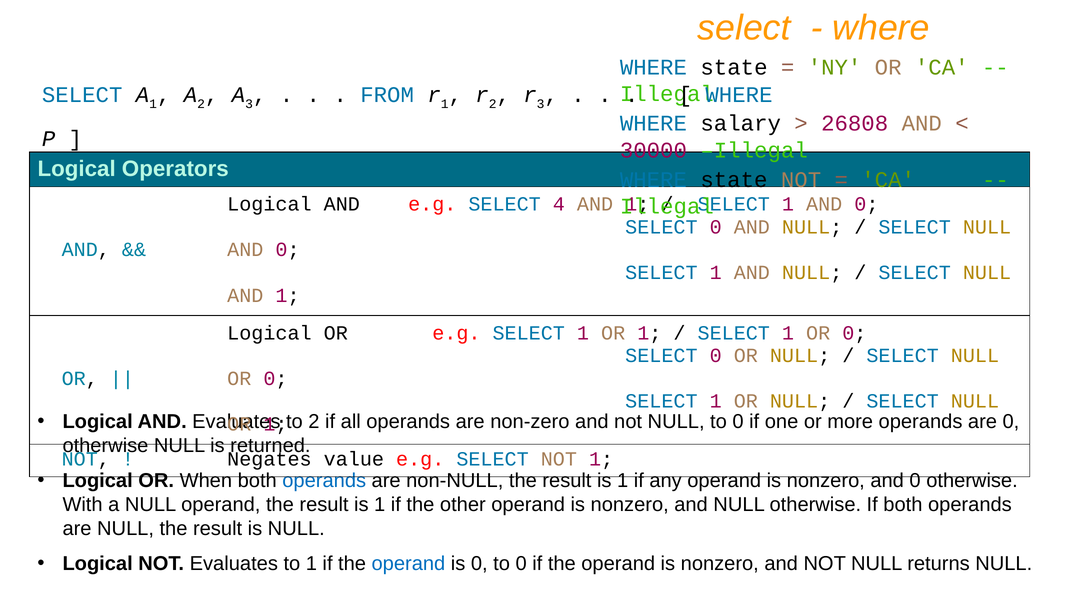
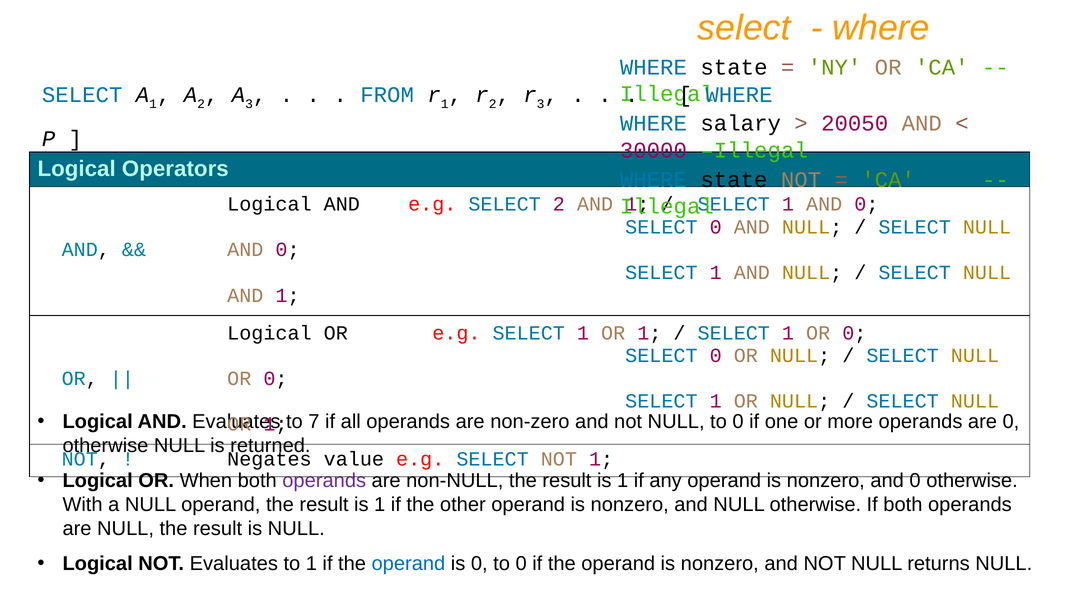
26808: 26808 -> 20050 (855, 123)
SELECT 4: 4 -> 2 (559, 204)
to 2: 2 -> 7 (314, 422)
operands colour: blue -> purple (324, 481)
